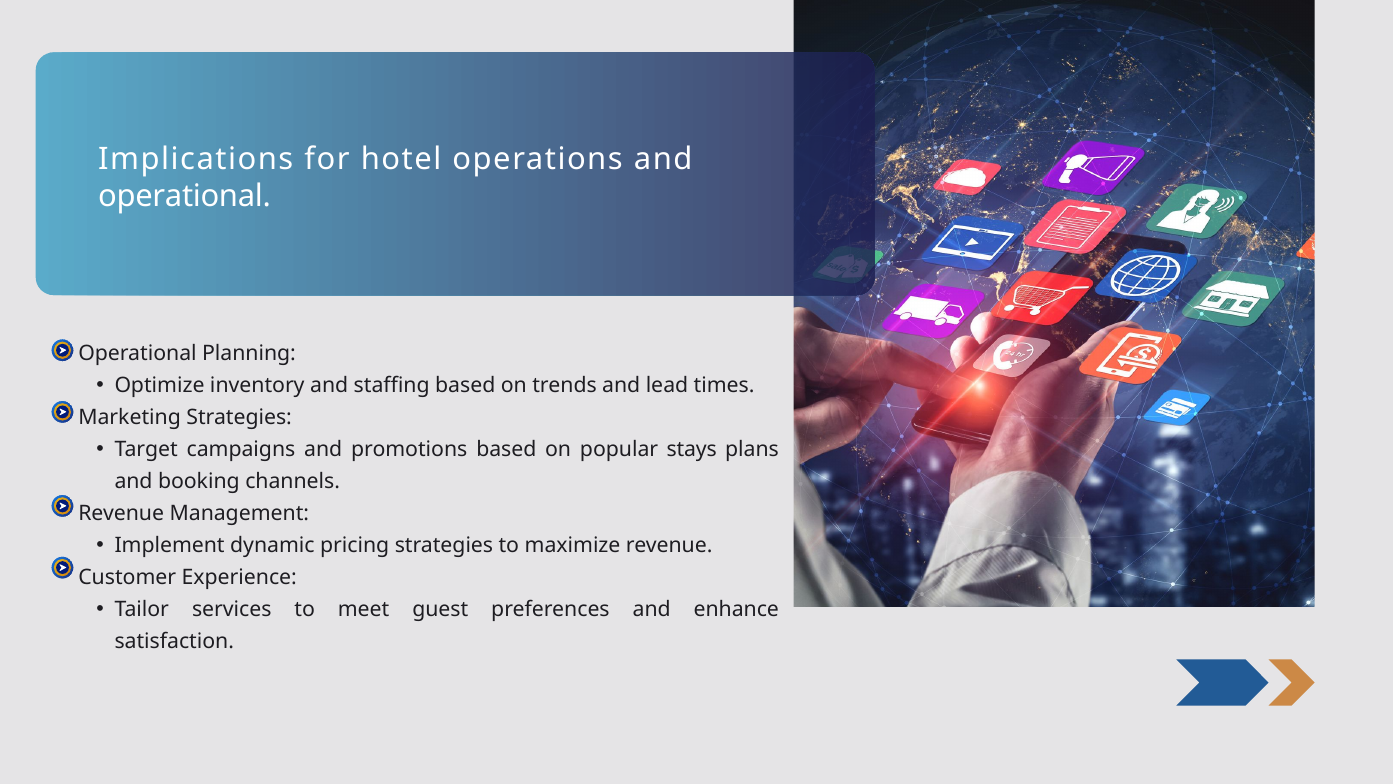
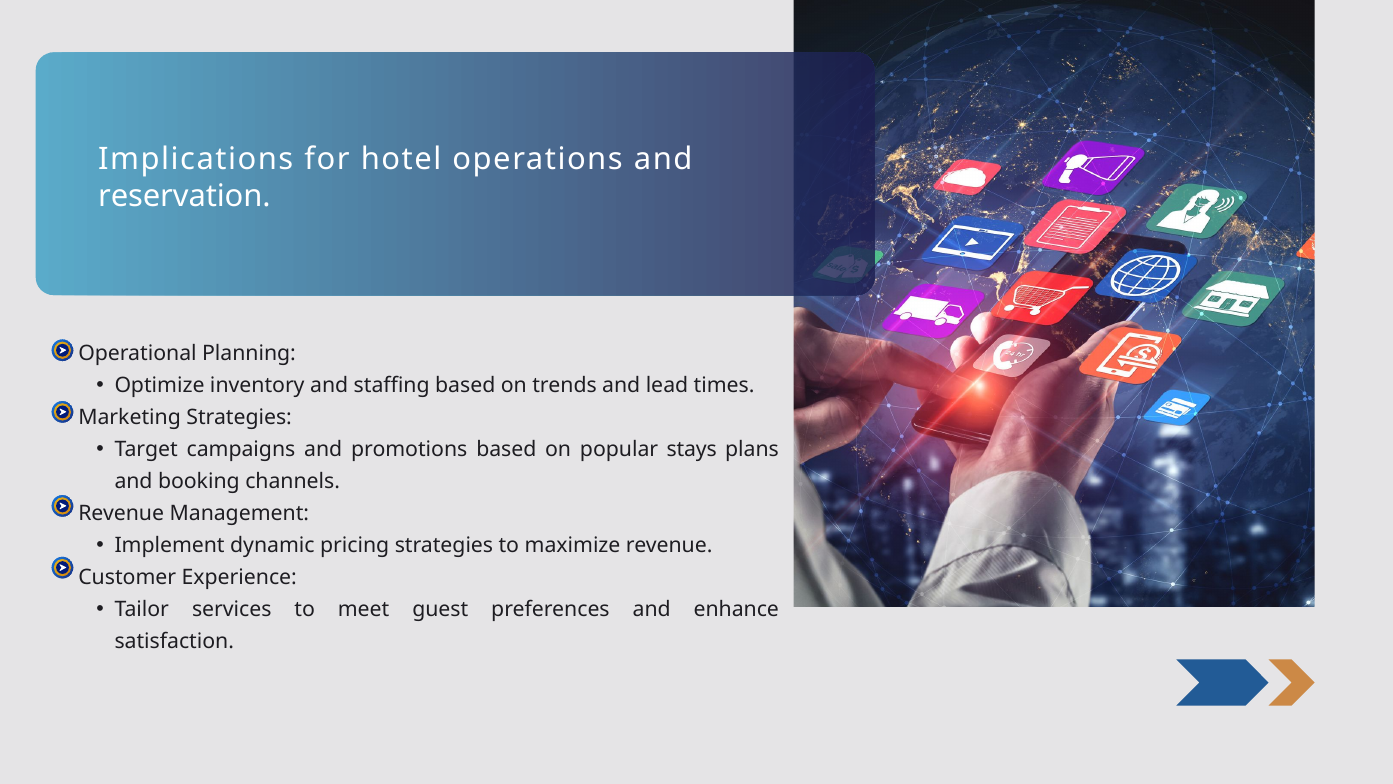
operational: operational -> reservation (184, 196)
